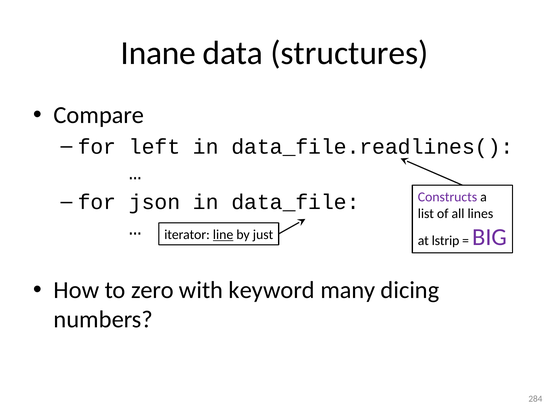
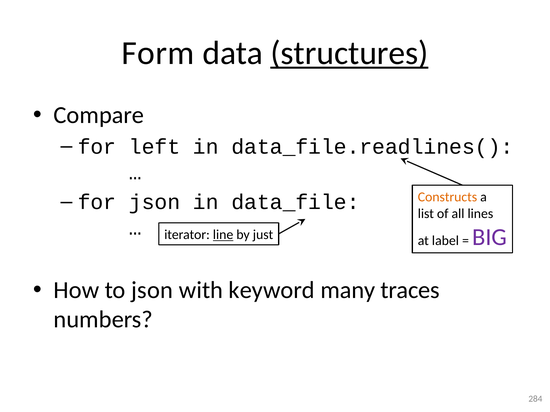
Inane: Inane -> Form (158, 53)
structures underline: none -> present (349, 53)
Constructs colour: purple -> orange (447, 197)
lstrip: lstrip -> label (445, 241)
to zero: zero -> json (152, 291)
dicing: dicing -> traces (410, 291)
